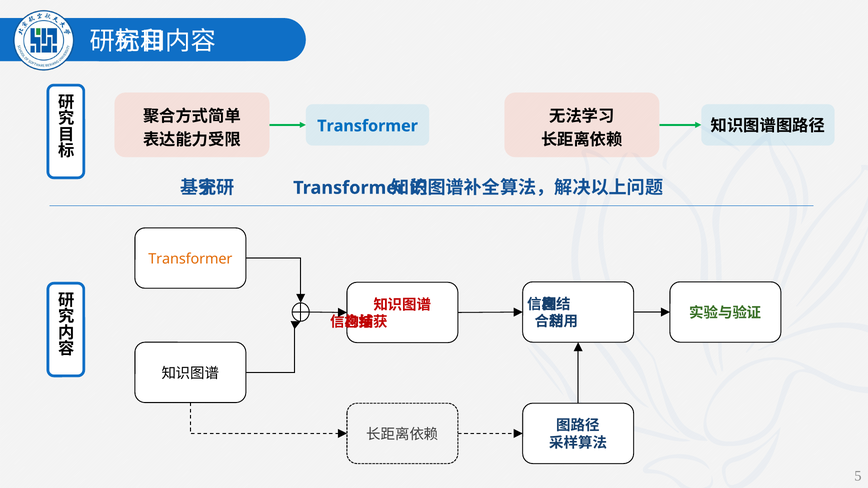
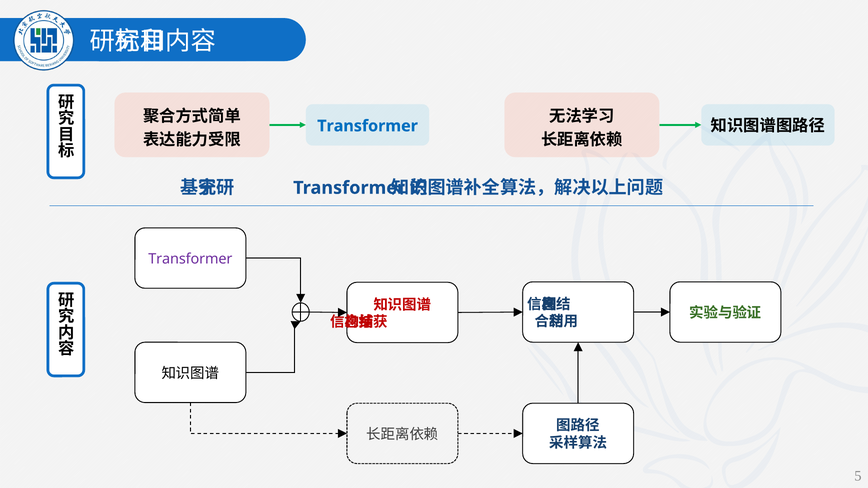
Transformer colour: orange -> purple (190, 259)
